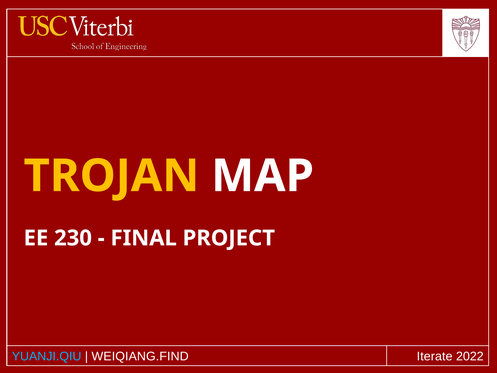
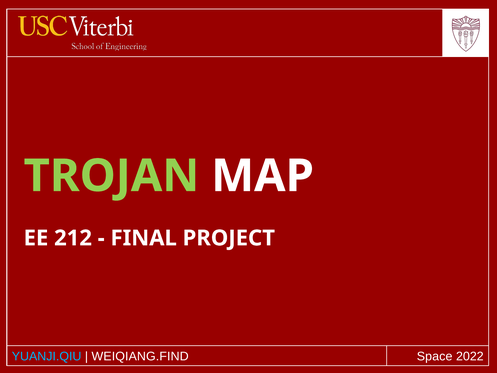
TROJAN colour: yellow -> light green (111, 176)
230: 230 -> 212 (73, 238)
Iterate: Iterate -> Space (435, 356)
